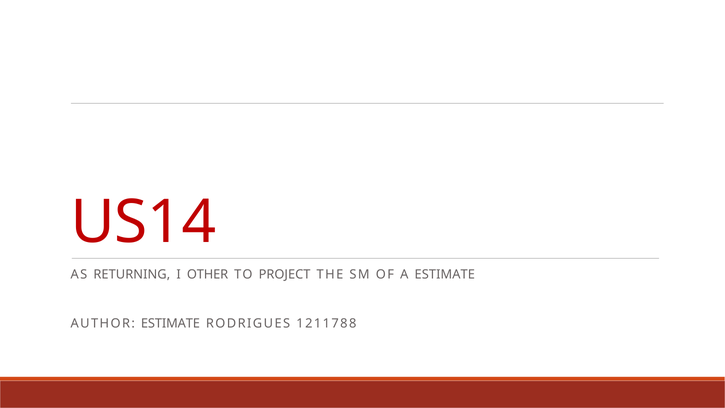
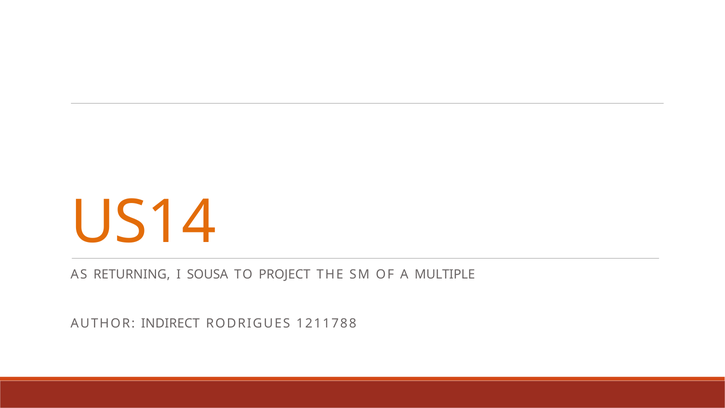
US14 colour: red -> orange (143, 222)
OTHER: OTHER -> SOUSA (208, 274)
A ESTIMATE: ESTIMATE -> MULTIPLE (445, 274)
AUTHOR ESTIMATE: ESTIMATE -> INDIRECT (170, 323)
